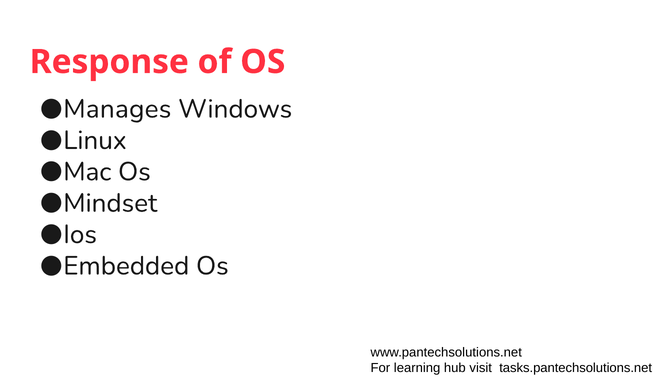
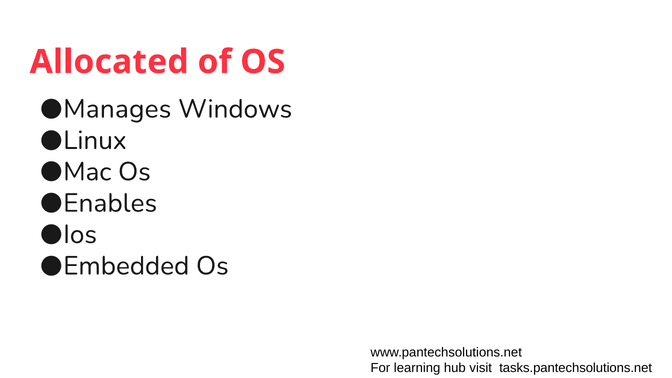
Response: Response -> Allocated (109, 62)
Mindset: Mindset -> Enables (110, 203)
